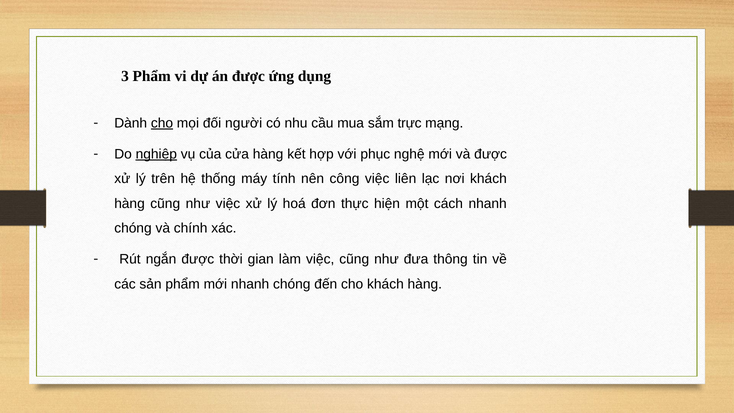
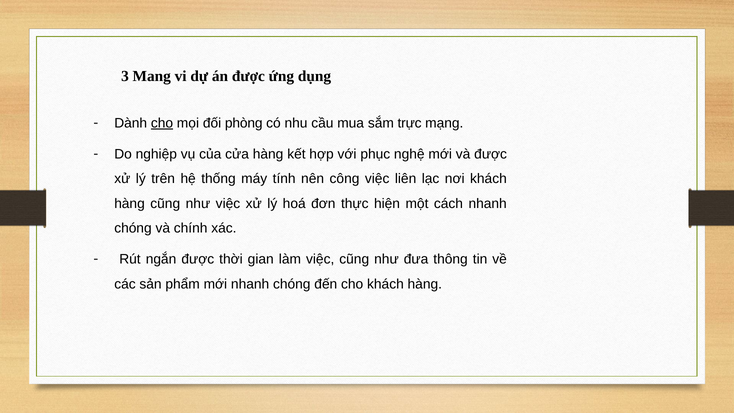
3 Phẩm: Phẩm -> Mang (152, 76)
người: người -> phòng (244, 123)
nghiệp underline: present -> none (156, 154)
